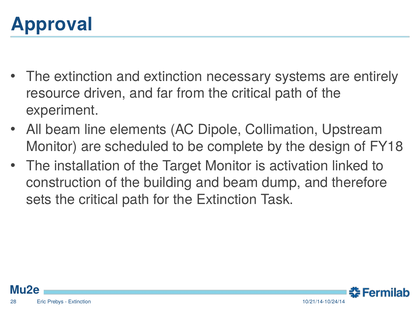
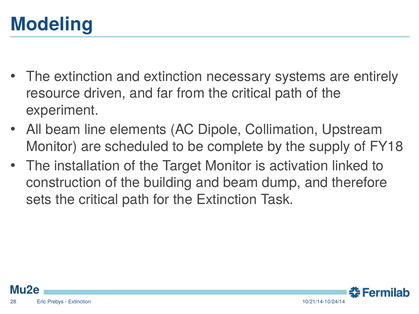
Approval: Approval -> Modeling (52, 24)
design: design -> supply (330, 147)
